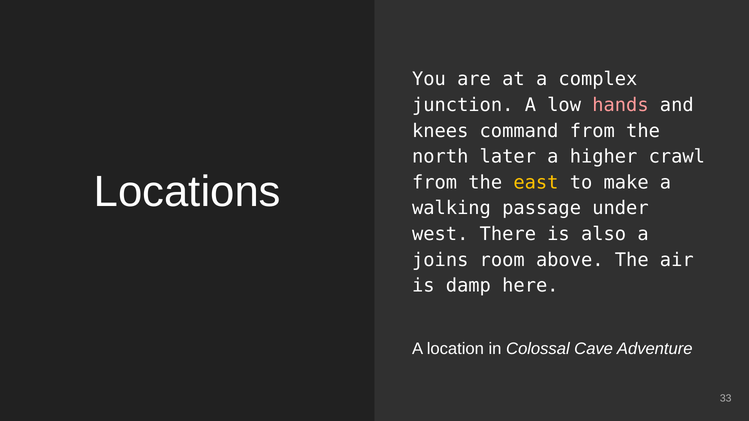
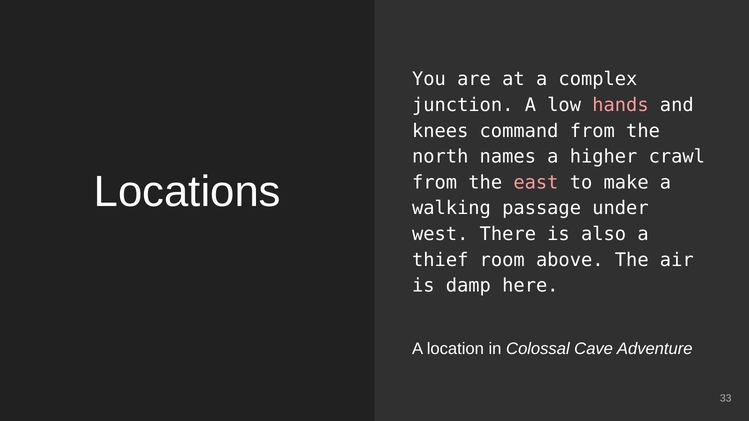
later: later -> names (508, 157)
east colour: yellow -> pink (536, 183)
joins: joins -> thief (440, 260)
